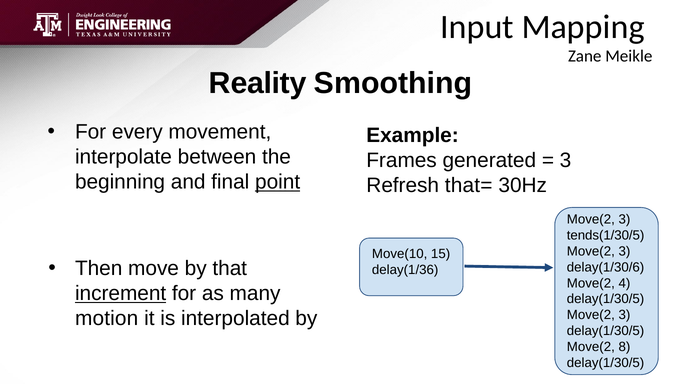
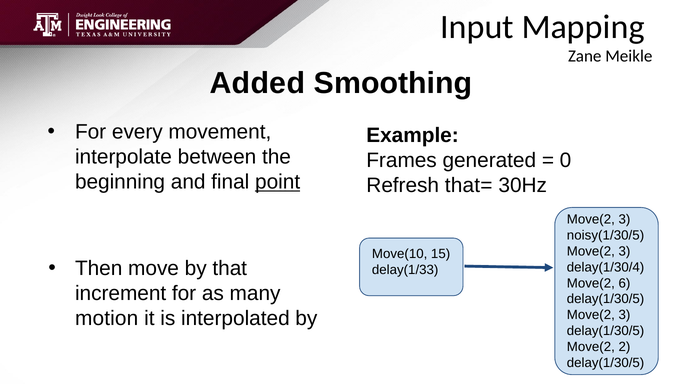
Reality: Reality -> Added (257, 83)
3: 3 -> 0 (565, 160)
tends(1/30/5: tends(1/30/5 -> noisy(1/30/5 (606, 235)
delay(1/30/6: delay(1/30/6 -> delay(1/30/4 (606, 267)
delay(1/36: delay(1/36 -> delay(1/33 (405, 269)
4: 4 -> 6 (624, 283)
increment underline: present -> none (121, 293)
8: 8 -> 2 (624, 347)
